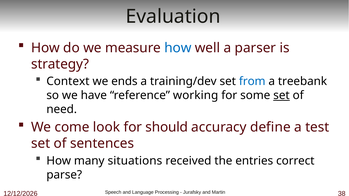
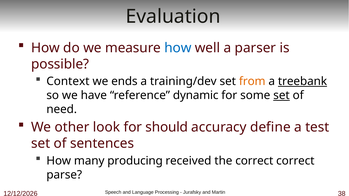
strategy: strategy -> possible (60, 64)
from colour: blue -> orange (252, 82)
treebank underline: none -> present (303, 82)
working: working -> dynamic (196, 96)
come: come -> other (72, 127)
situations: situations -> producing (135, 161)
the entries: entries -> correct (254, 161)
